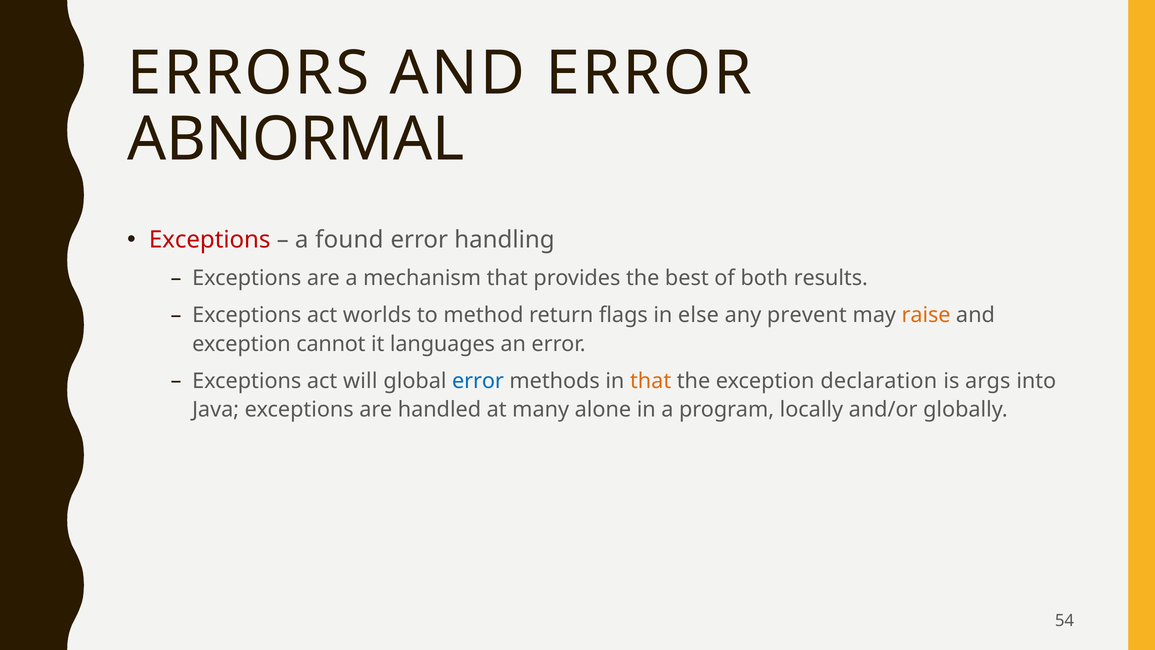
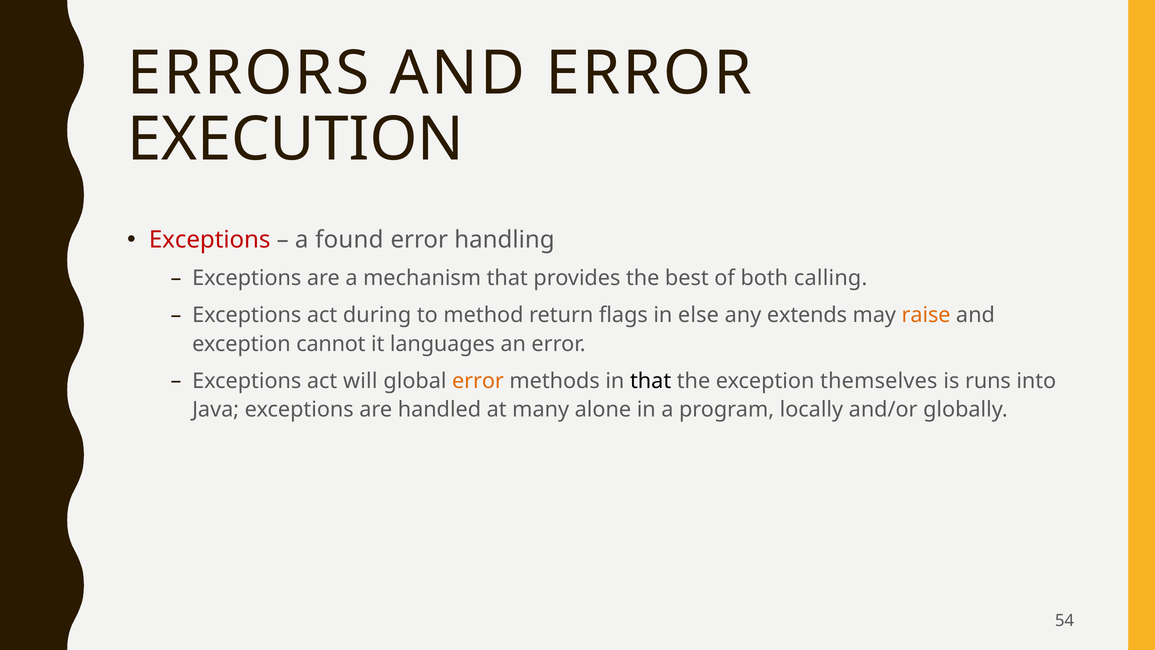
ABNORMAL: ABNORMAL -> EXECUTION (296, 140)
results: results -> calling (831, 278)
worlds: worlds -> during (377, 315)
prevent: prevent -> extends (807, 315)
error colour: blue -> orange (478, 381)
that colour: orange -> black (651, 381)
declaration: declaration -> themselves (879, 381)
args: args -> runs (988, 381)
